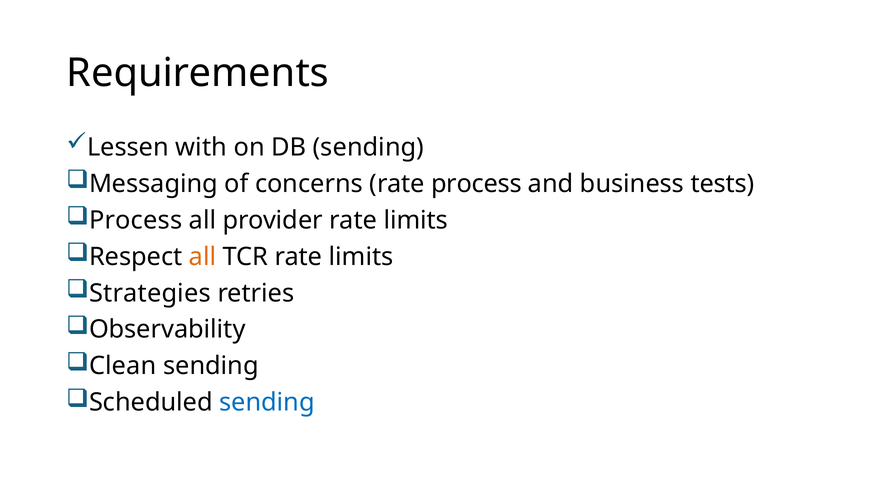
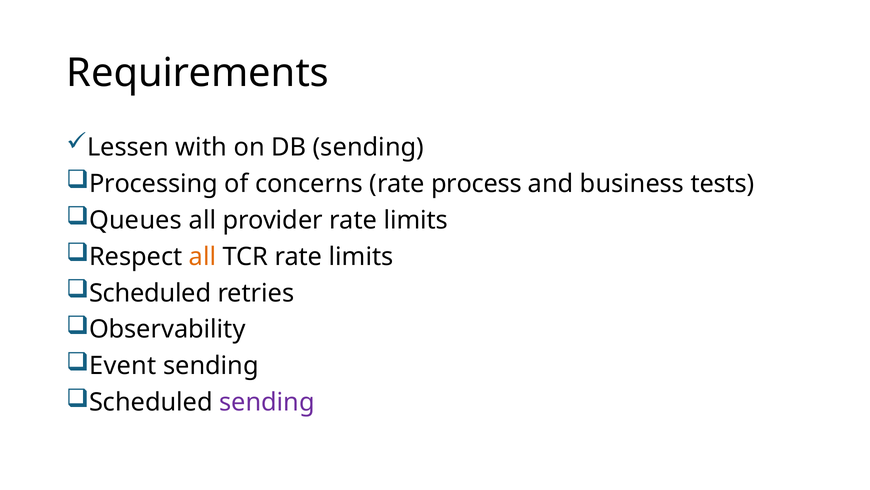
Messaging: Messaging -> Processing (153, 183)
Process: Process -> Queues (136, 220)
Strategies: Strategies -> Scheduled (150, 293)
Clean: Clean -> Event (123, 366)
sending colour: blue -> purple (267, 402)
